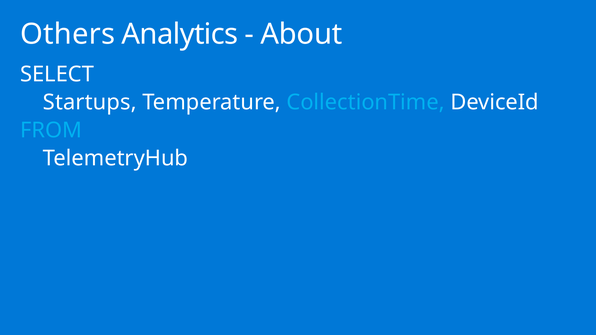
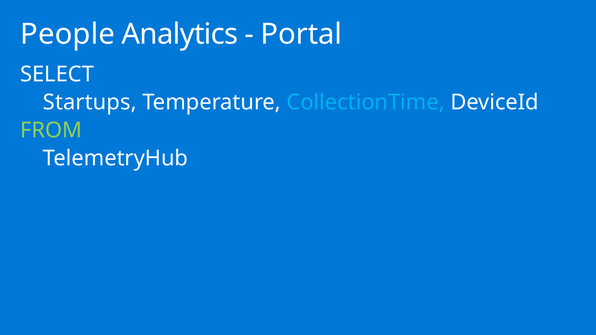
Others: Others -> People (68, 34)
About: About -> Portal (301, 34)
FROM colour: light blue -> light green (51, 130)
